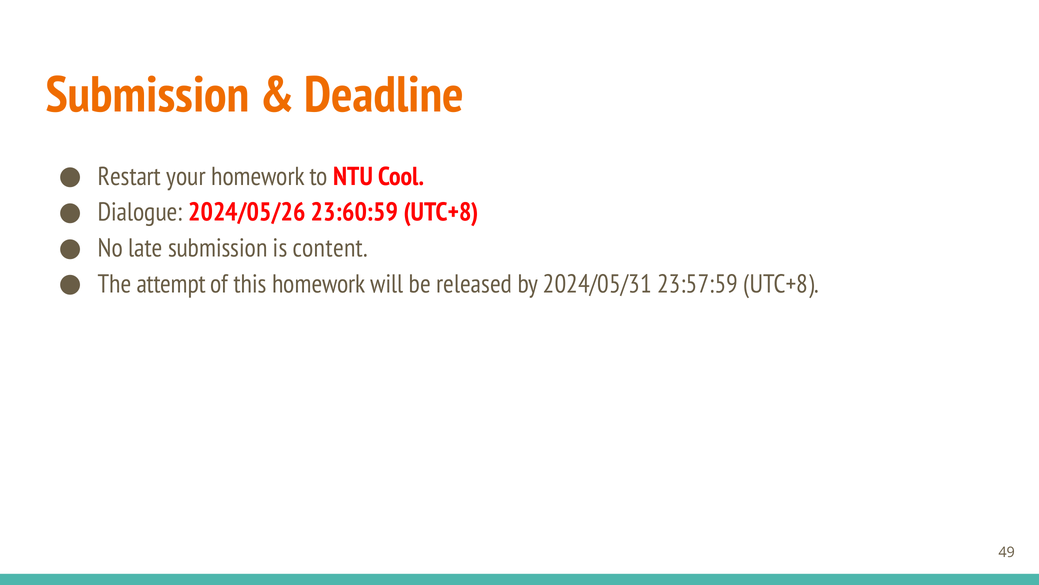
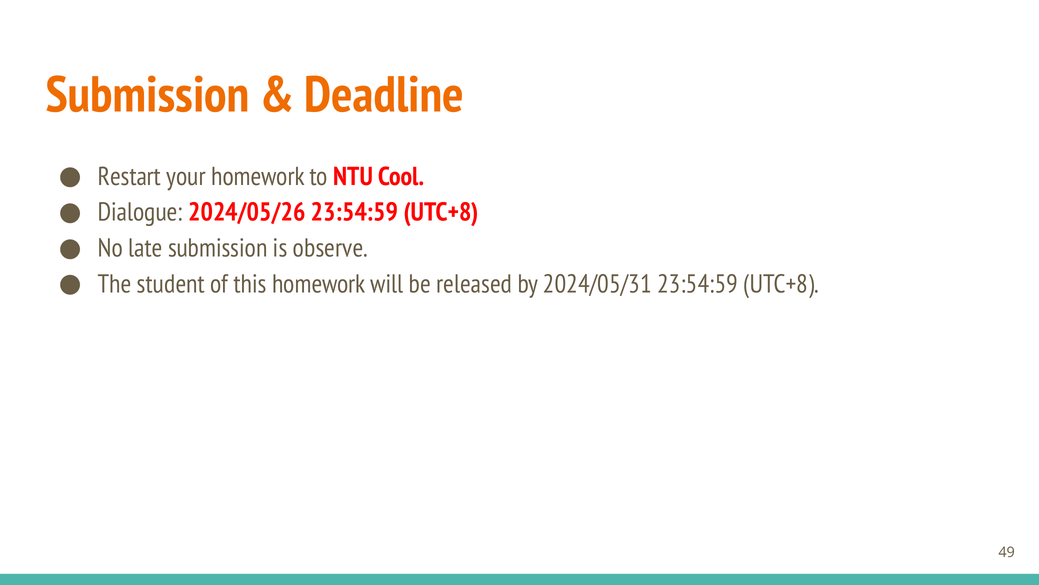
2024/05/26 23:60:59: 23:60:59 -> 23:54:59 (355, 212)
content: content -> observe (330, 248)
attempt: attempt -> student (171, 284)
2024/05/31 23:57:59: 23:57:59 -> 23:54:59 (698, 284)
